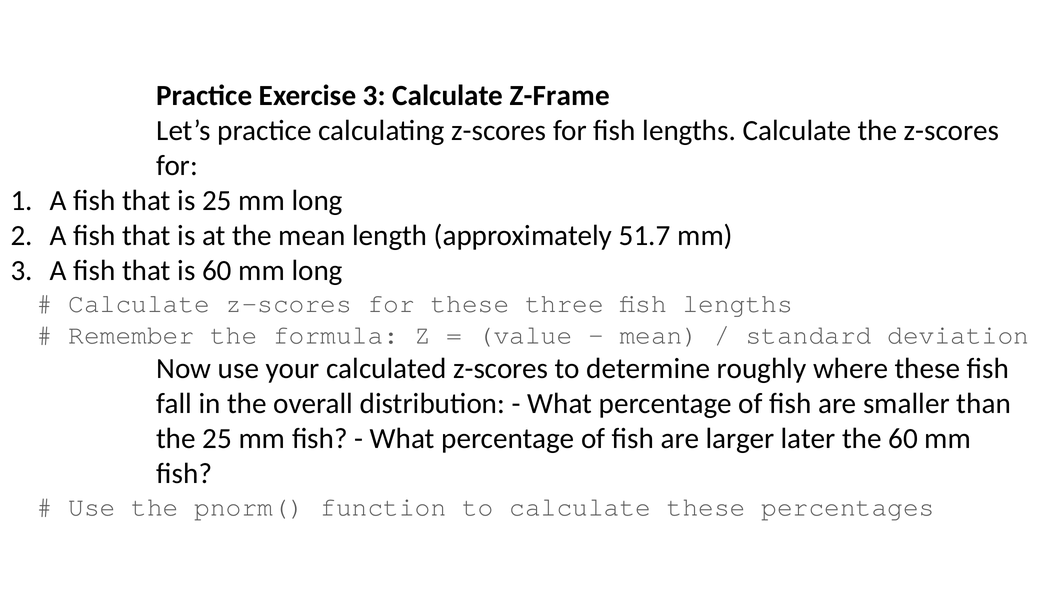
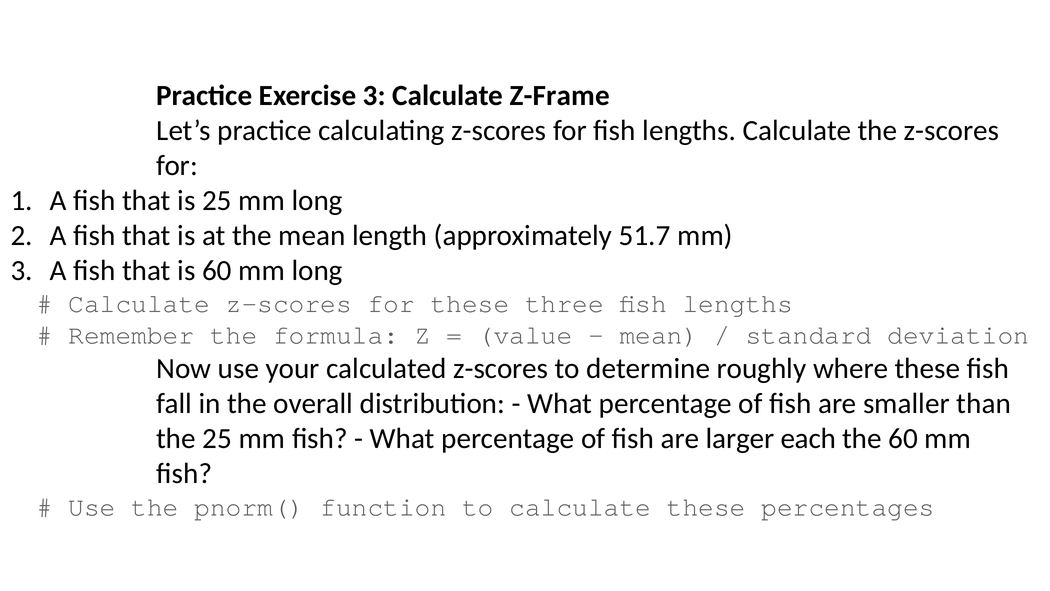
later: later -> each (808, 438)
